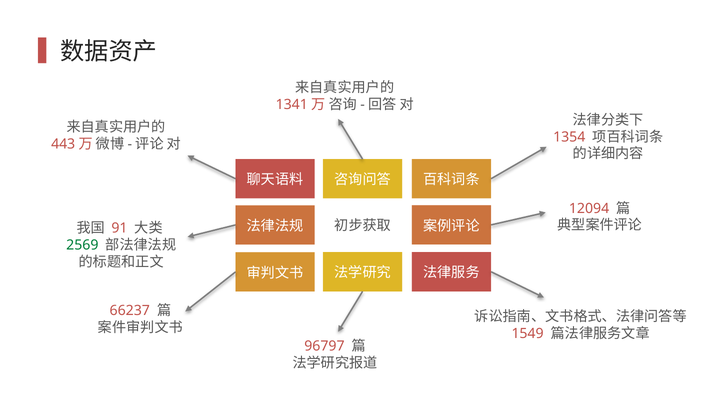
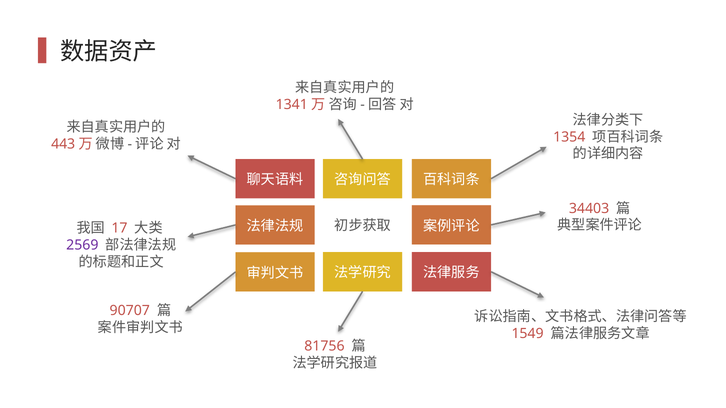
12094: 12094 -> 34403 (589, 209)
91: 91 -> 17 (119, 228)
2569 colour: green -> purple (82, 245)
66237: 66237 -> 90707 (130, 311)
96797: 96797 -> 81756 (324, 346)
